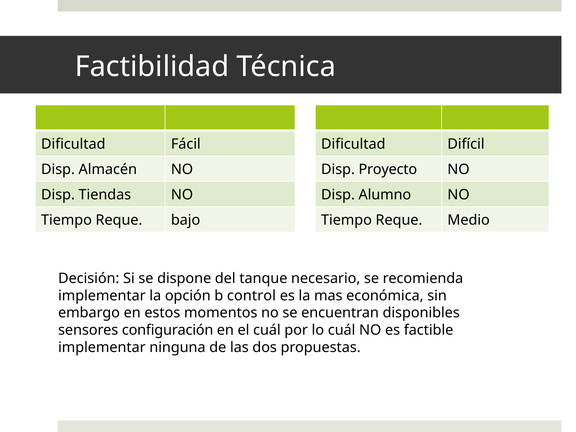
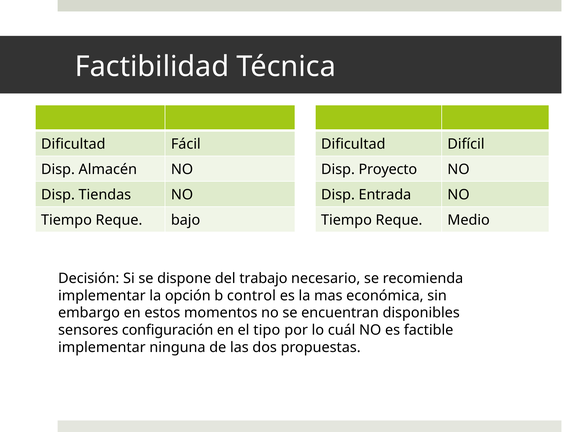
Alumno: Alumno -> Entrada (385, 195)
tanque: tanque -> trabajo (263, 278)
el cuál: cuál -> tipo (267, 330)
